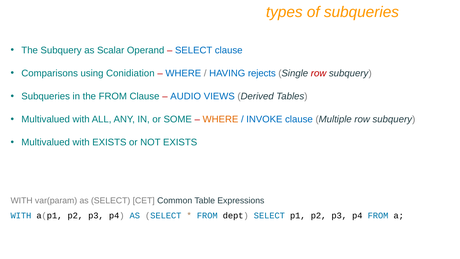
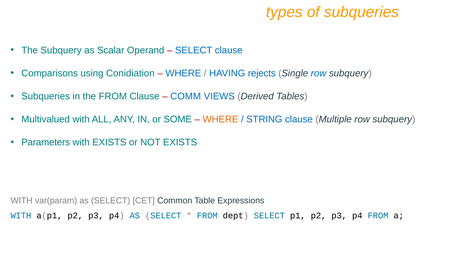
row colour: red -> blue (319, 73)
AUDIO: AUDIO -> COMM (186, 96)
INVOKE: INVOKE -> STRING (264, 119)
Multivalued: Multivalued -> Parameters (46, 142)
